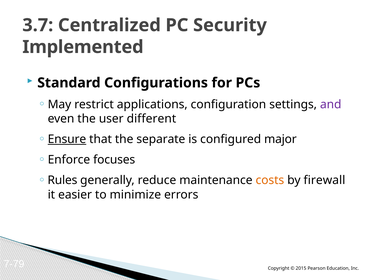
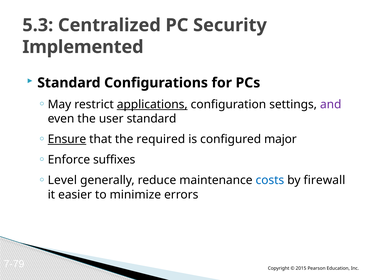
3.7: 3.7 -> 5.3 (38, 25)
applications underline: none -> present (152, 104)
user different: different -> standard (152, 119)
separate: separate -> required (161, 139)
focuses: focuses -> suffixes (114, 160)
Rules: Rules -> Level (62, 180)
costs colour: orange -> blue (270, 180)
